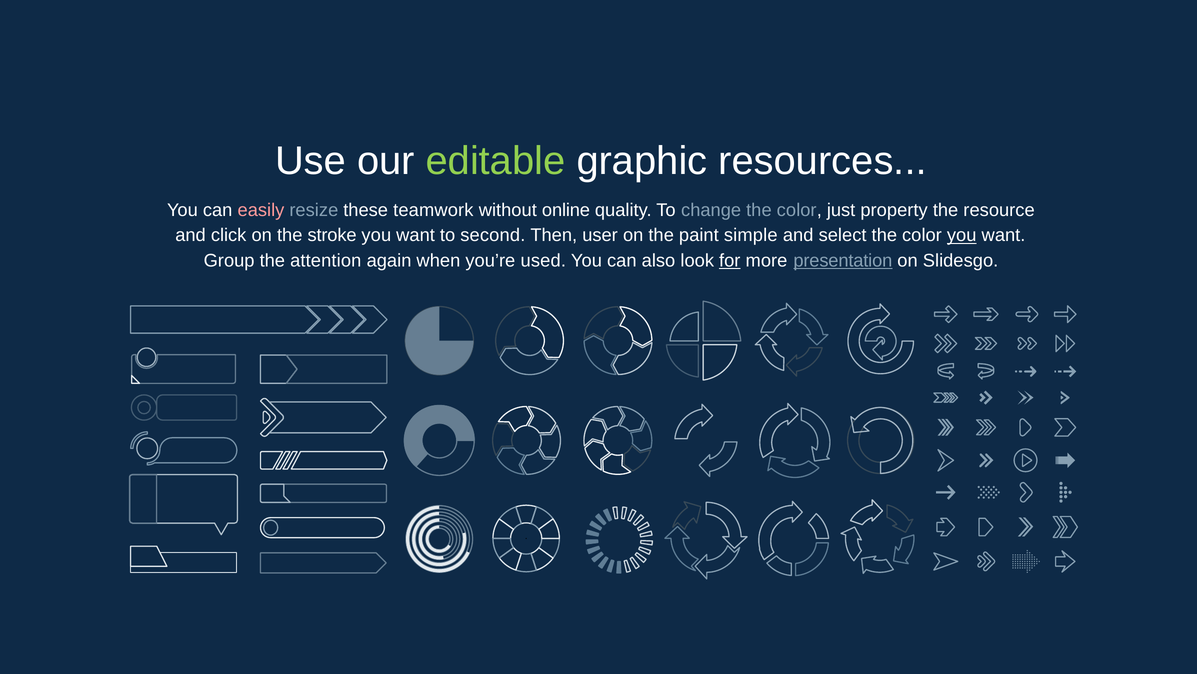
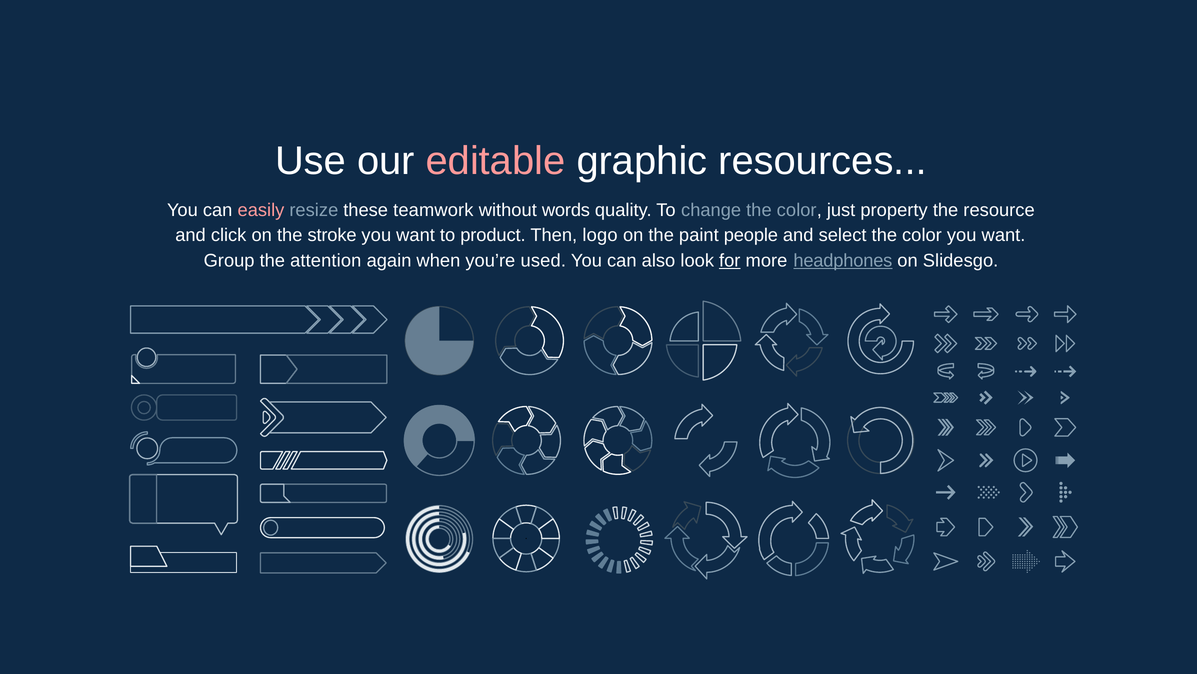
editable colour: light green -> pink (496, 161)
online: online -> words (566, 210)
second: second -> product (493, 235)
user: user -> logo (600, 235)
simple: simple -> people (751, 235)
you underline: present -> none (962, 235)
presentation: presentation -> headphones (843, 260)
